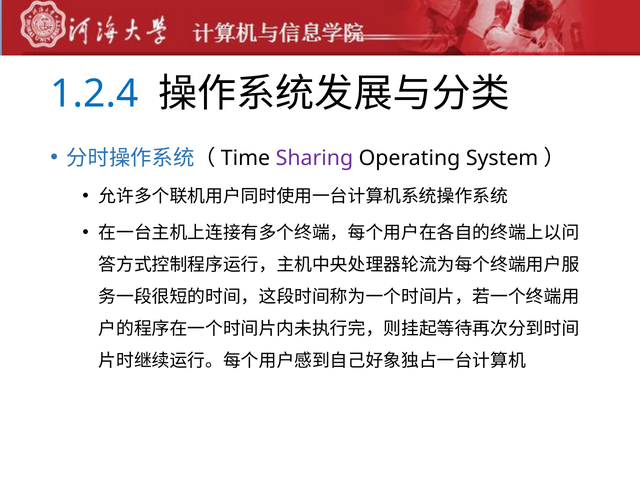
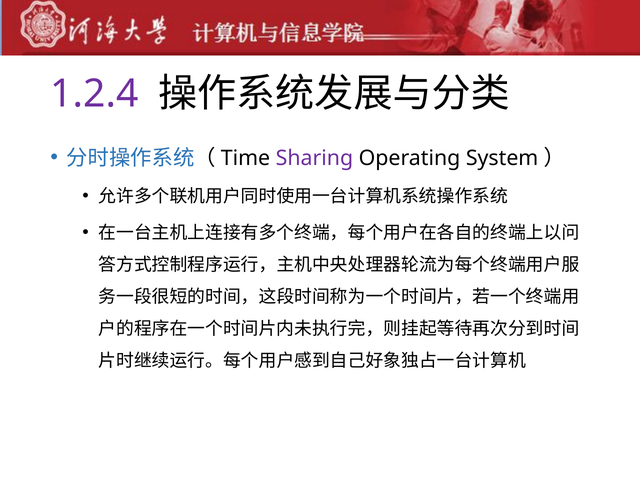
1.2.4 colour: blue -> purple (94, 94)
